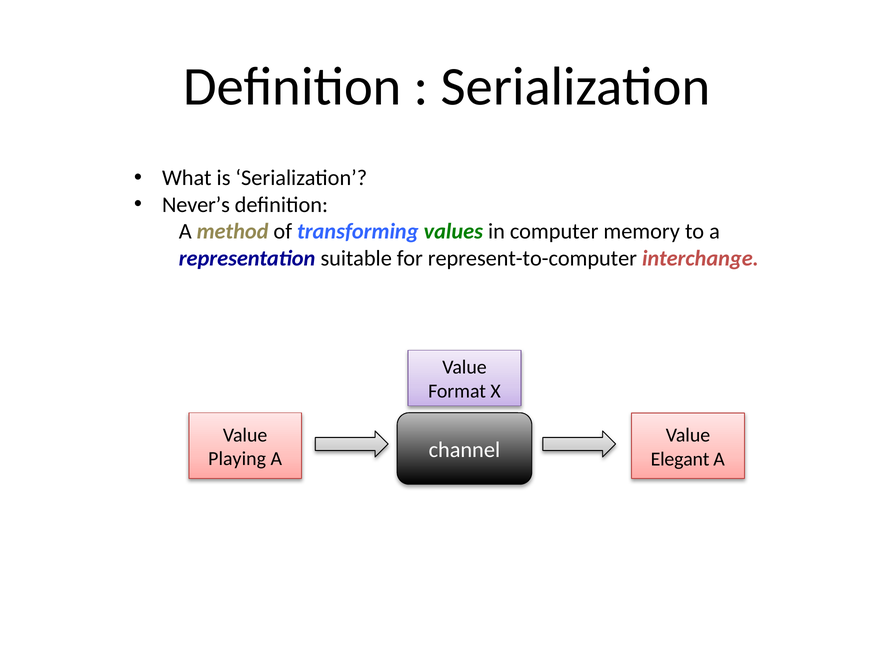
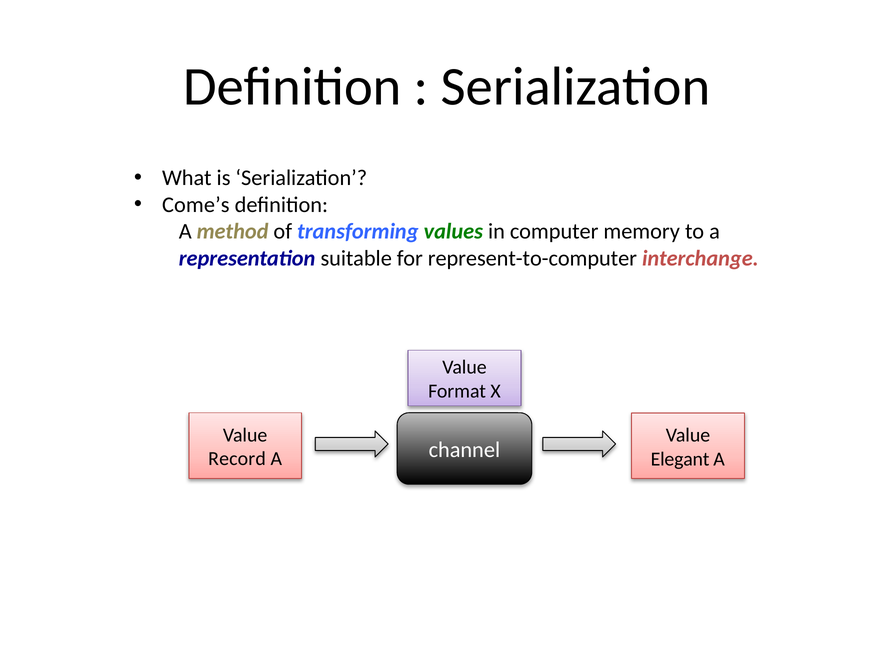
Never’s: Never’s -> Come’s (196, 205)
Playing: Playing -> Record (237, 459)
